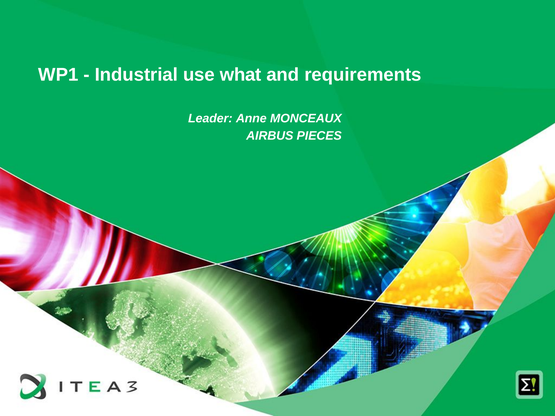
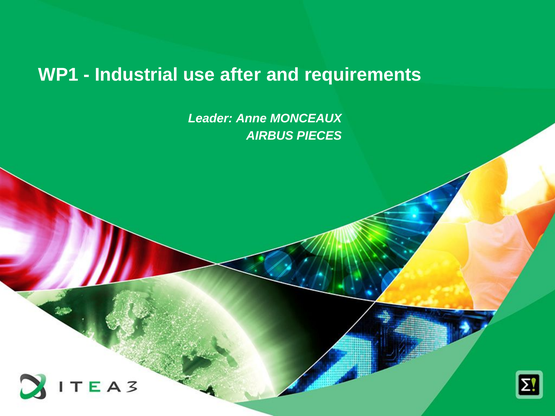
what: what -> after (241, 75)
